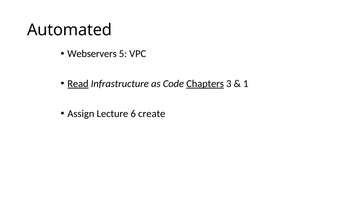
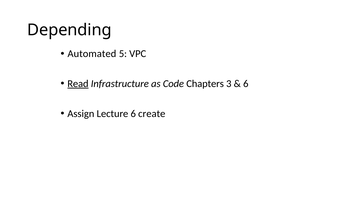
Automated: Automated -> Depending (69, 30)
Webservers: Webservers -> Automated (92, 54)
Chapters underline: present -> none (205, 84)
1: 1 -> 6 (246, 84)
